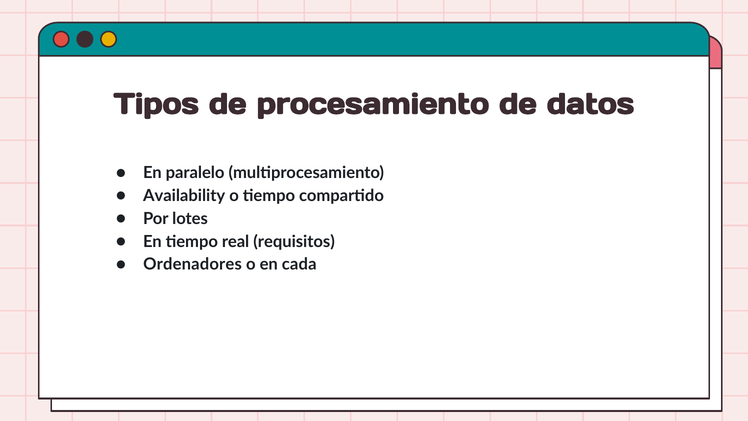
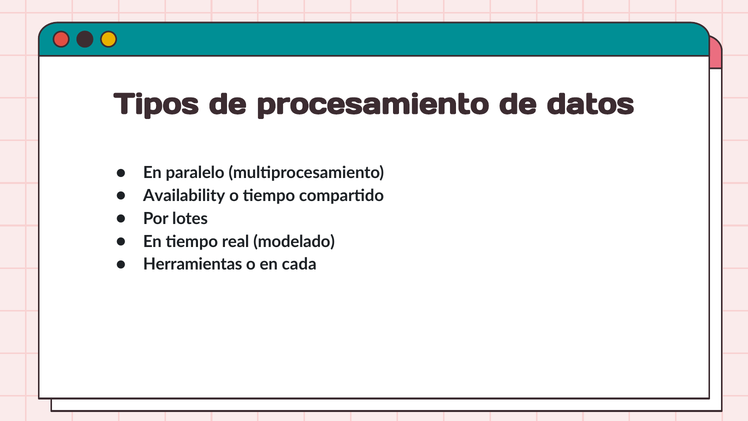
requisitos: requisitos -> modelado (294, 241)
Ordenadores: Ordenadores -> Herramientas (193, 264)
